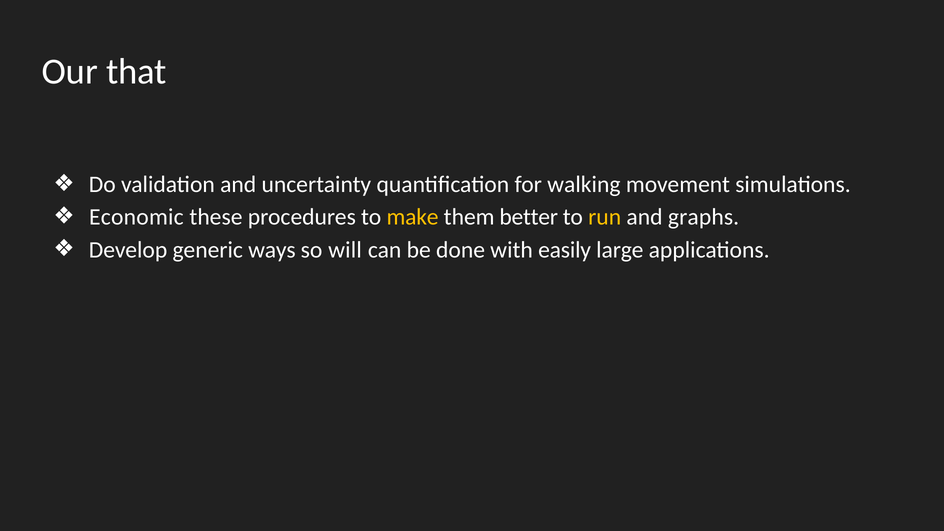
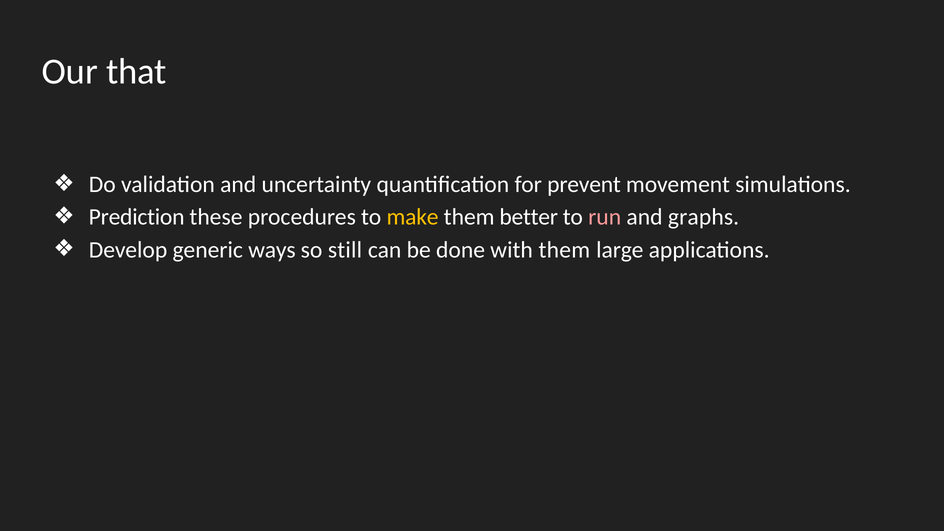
walking: walking -> prevent (584, 185)
Economic: Economic -> Prediction (137, 217)
run colour: yellow -> pink (605, 217)
will: will -> still (345, 250)
with easily: easily -> them (564, 250)
